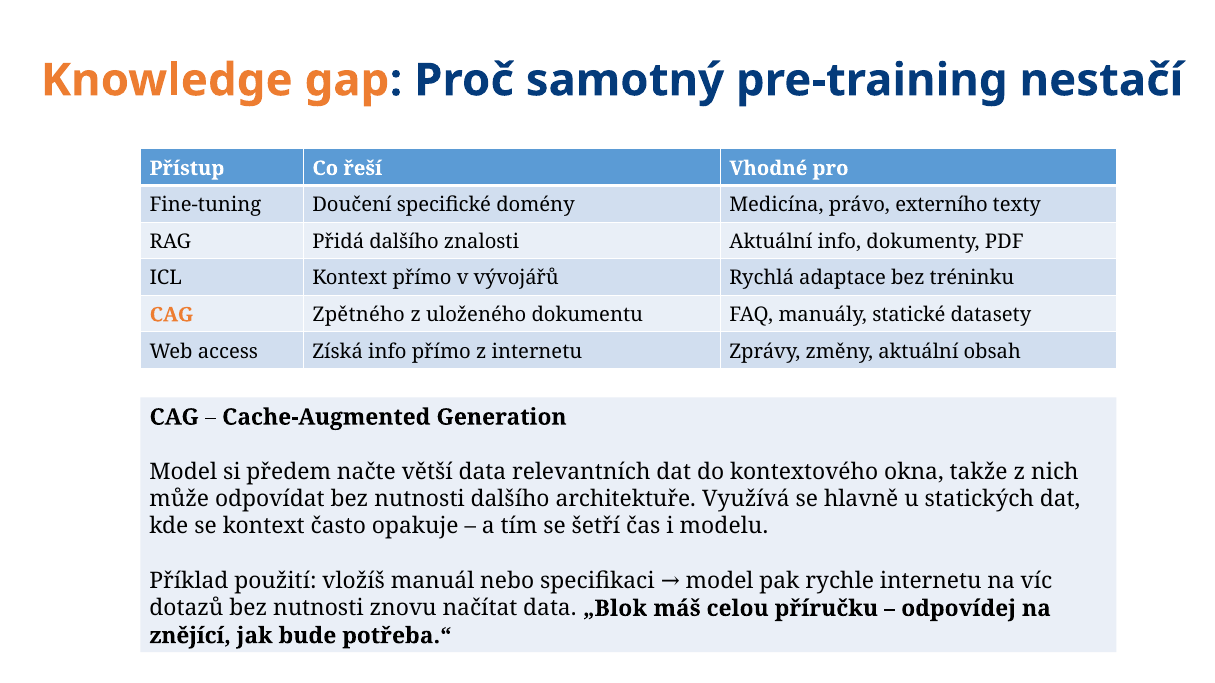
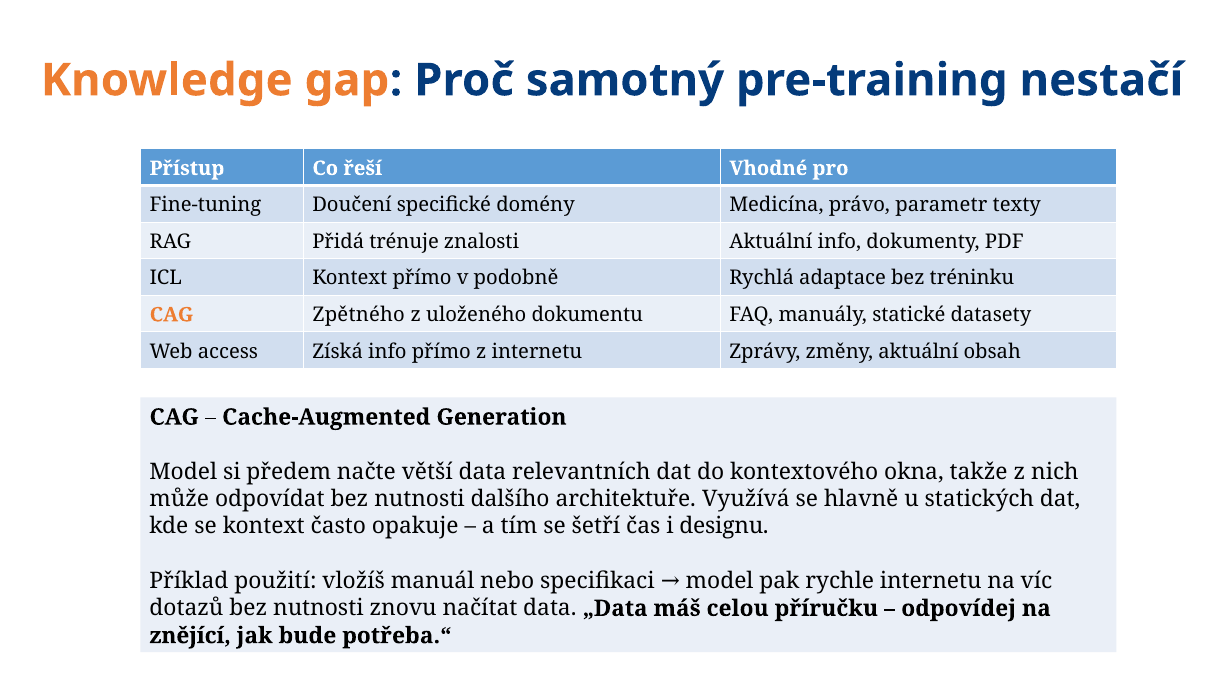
externího: externího -> parametr (941, 205)
Přidá dalšího: dalšího -> trénuje (404, 242)
vývojářů: vývojářů -> podobně (516, 278)
modelu: modelu -> designu (724, 527)
„Blok: „Blok -> „Data (615, 609)
